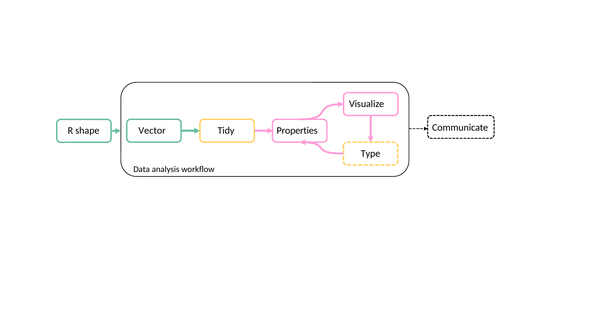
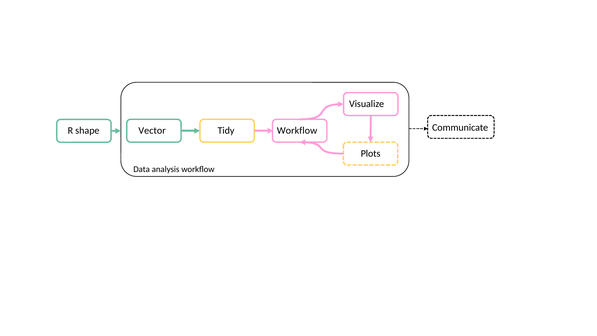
Properties: Properties -> Workflow (297, 130)
Type: Type -> Plots (371, 154)
